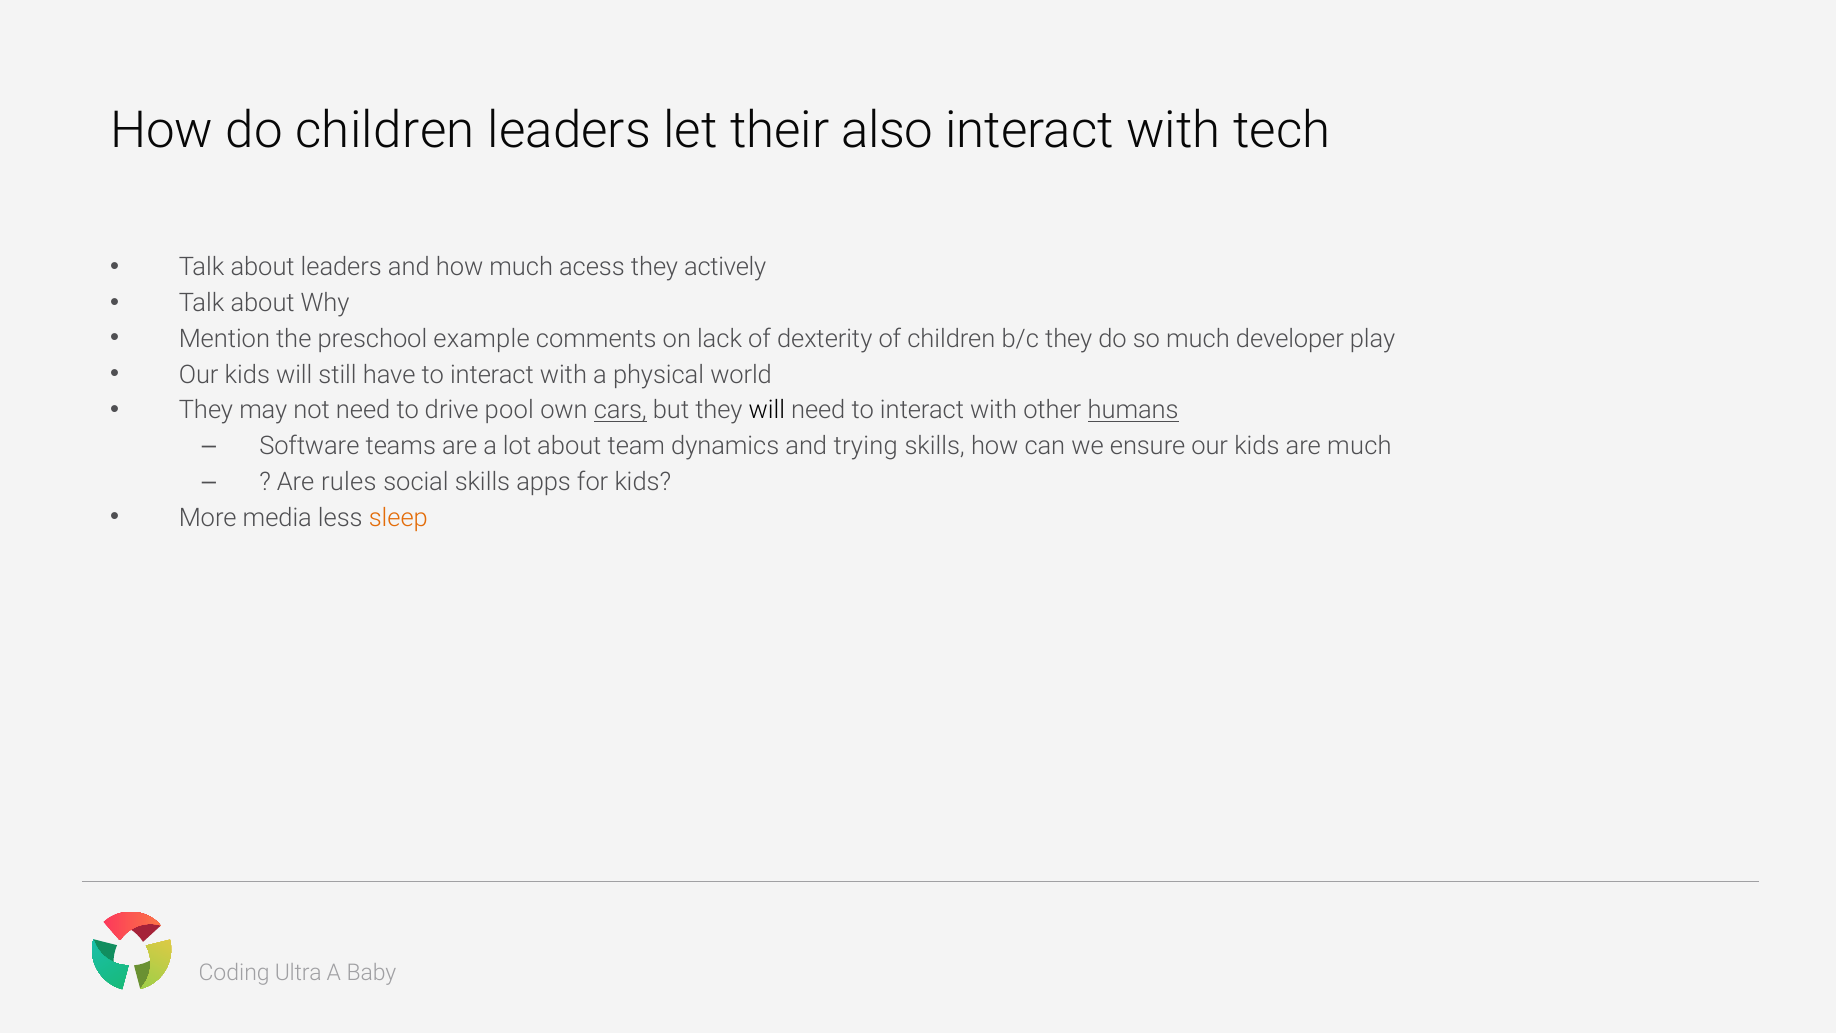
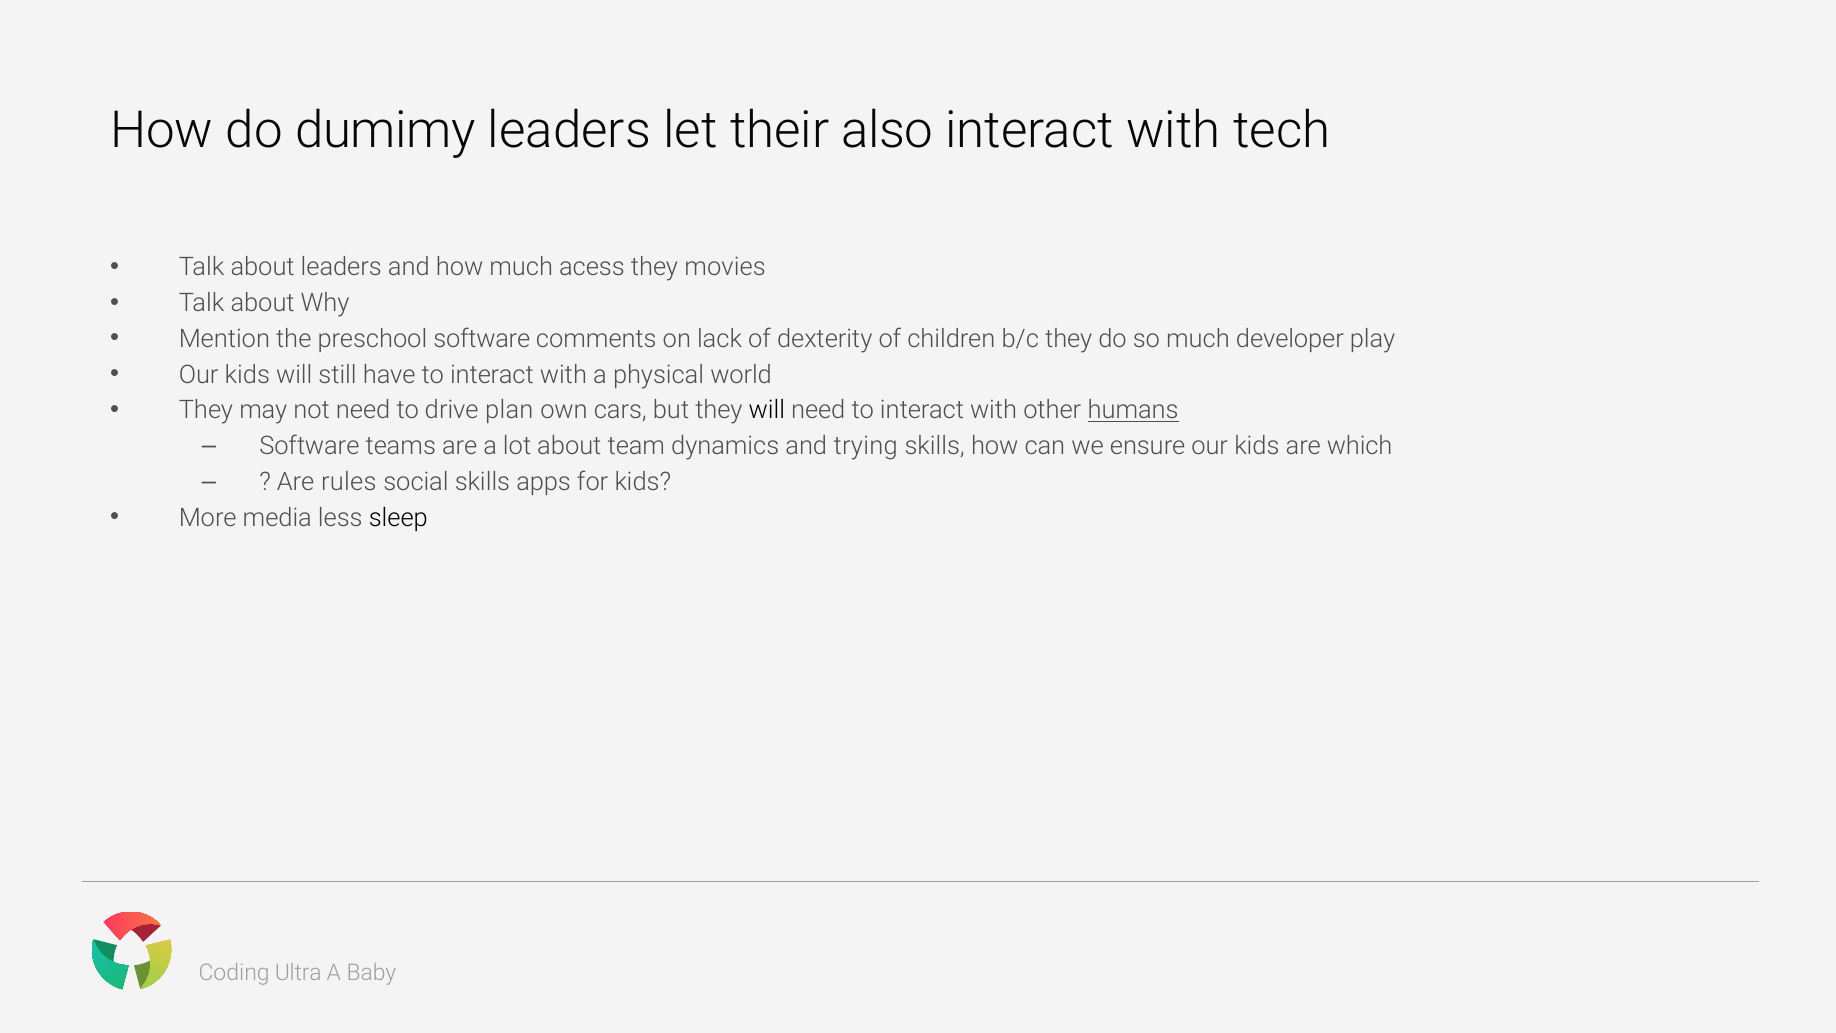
do children: children -> dumimy (385, 131)
actively: actively -> movies (725, 267)
preschool example: example -> software (482, 339)
pool: pool -> plan (509, 410)
cars underline: present -> none (620, 410)
are much: much -> which (1360, 446)
sleep colour: orange -> black (398, 518)
